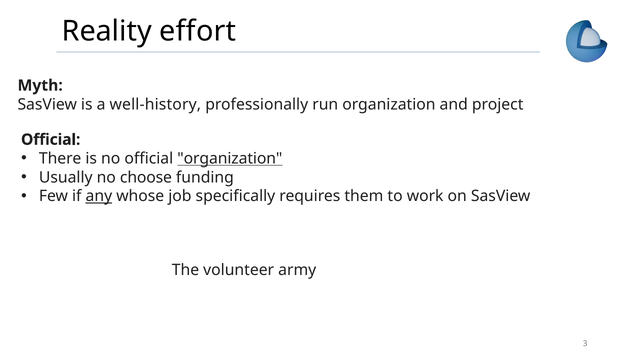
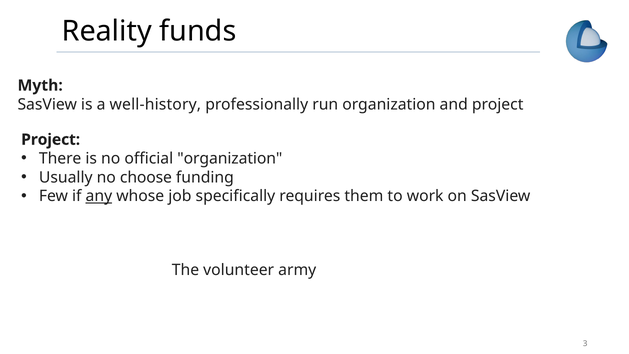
effort: effort -> funds (198, 31)
Official: Official -> Project (51, 140)
organization underline: present -> none (230, 158)
